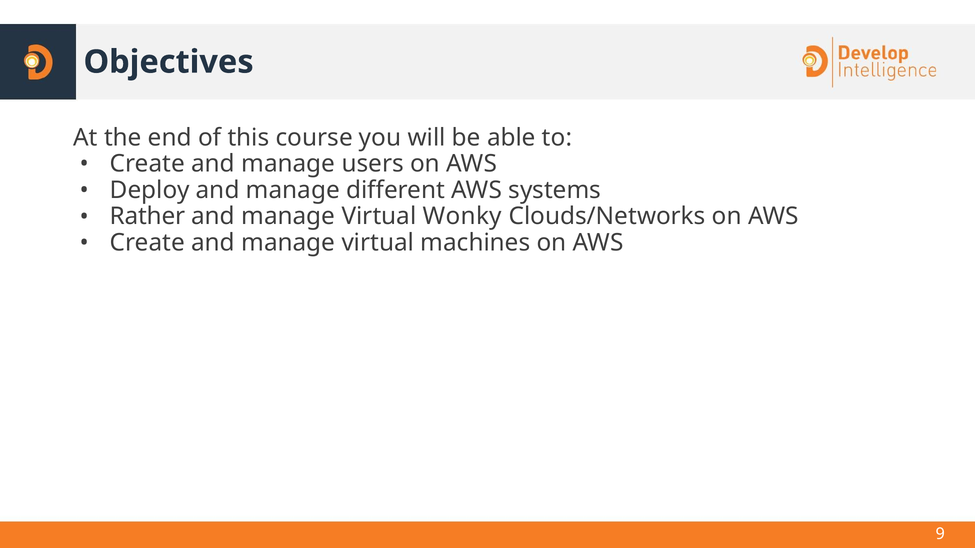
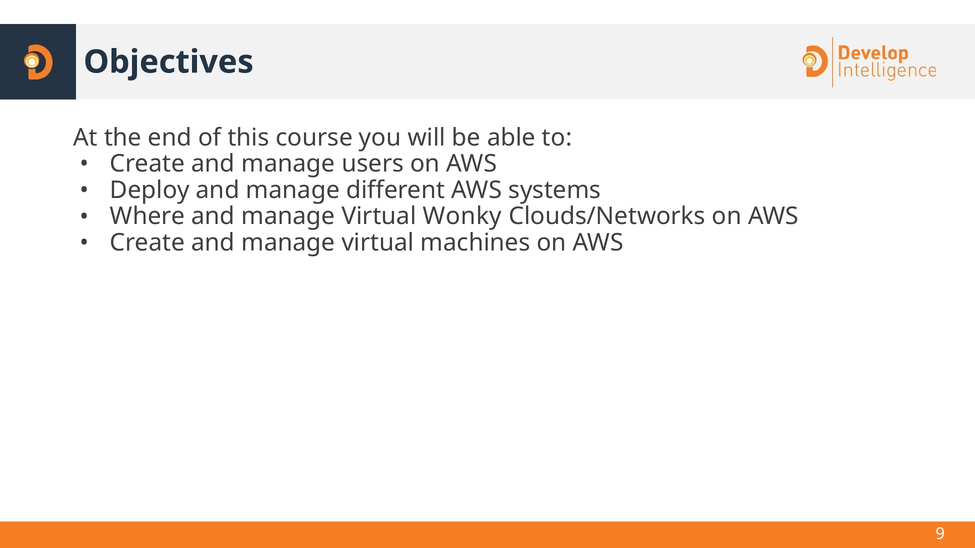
Rather: Rather -> Where (147, 217)
